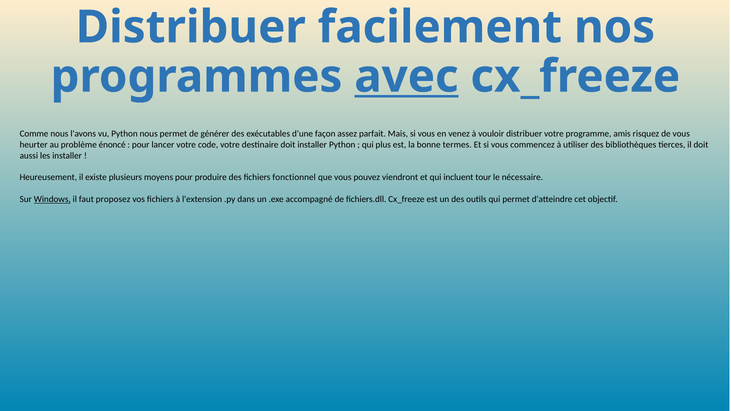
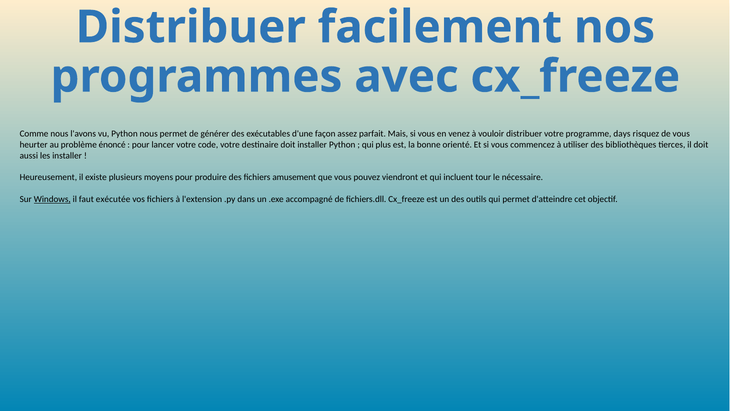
avec underline: present -> none (406, 77)
amis: amis -> days (622, 134)
termes: termes -> orienté (457, 145)
fonctionnel: fonctionnel -> amusement (294, 178)
proposez: proposez -> exécutée (113, 199)
